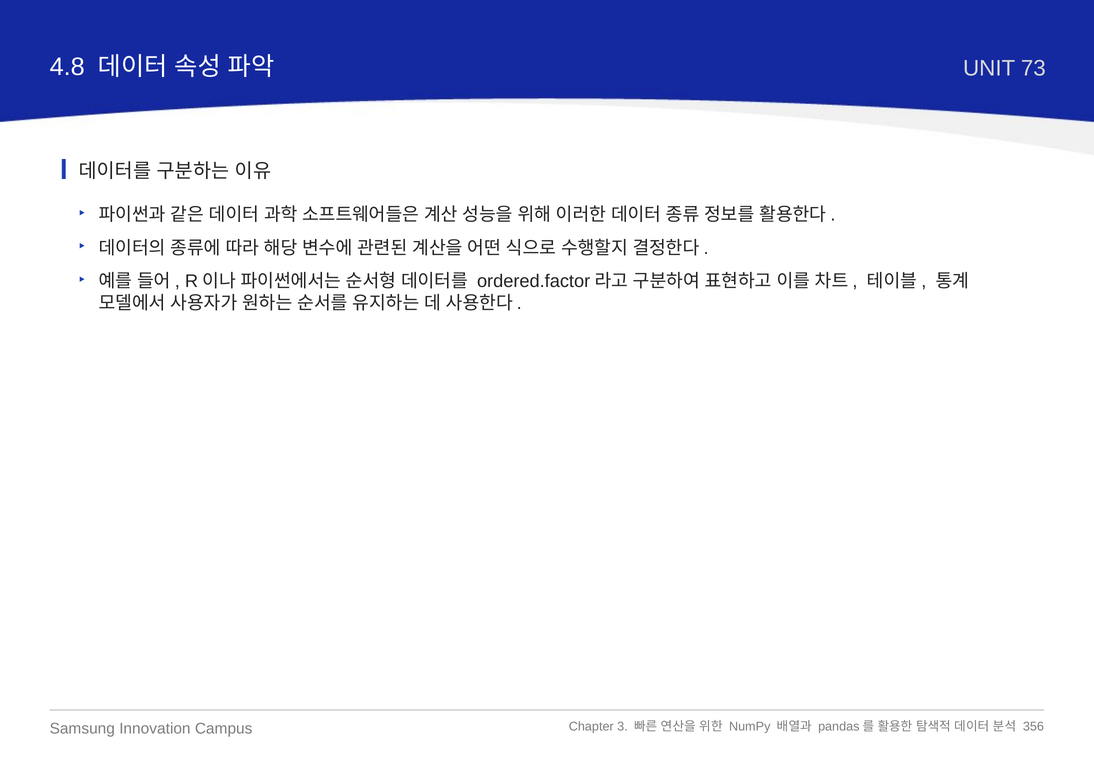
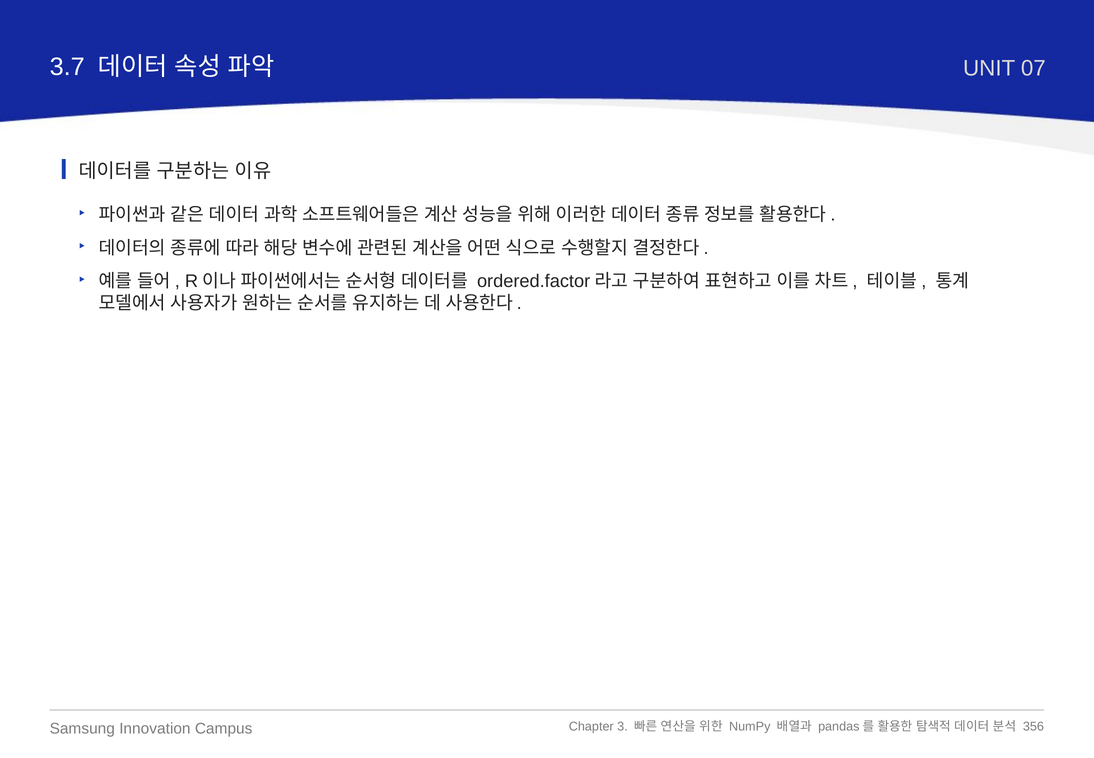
4.8: 4.8 -> 3.7 (67, 67)
73: 73 -> 07 (1033, 68)
